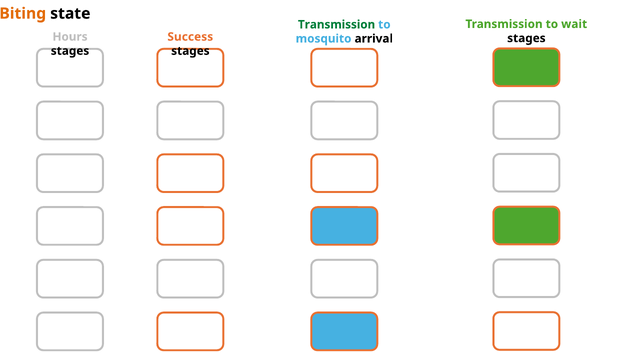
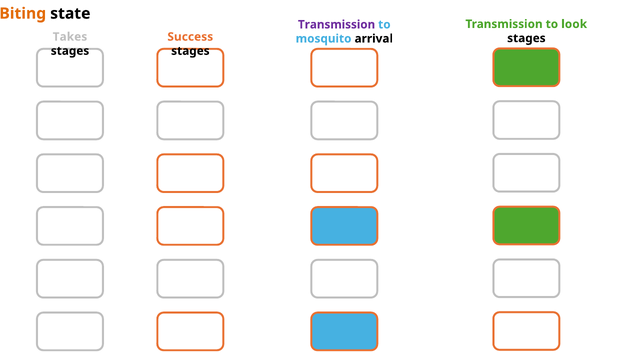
wait: wait -> look (574, 24)
Transmission colour: green -> purple (337, 25)
Hours: Hours -> Takes (70, 37)
